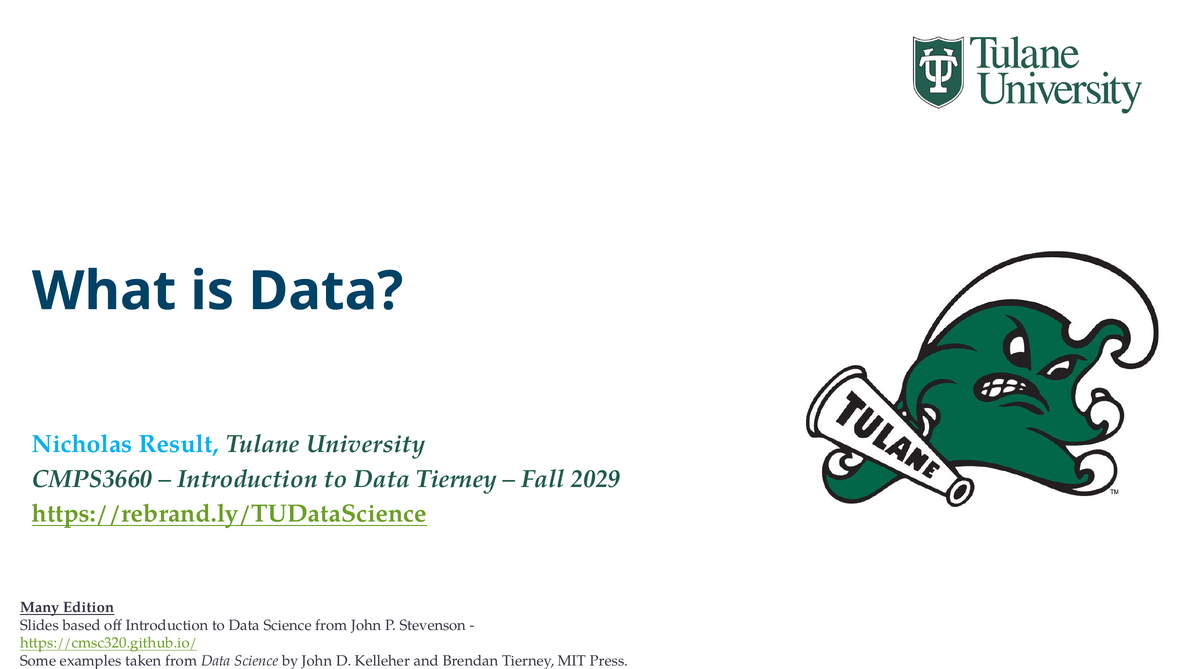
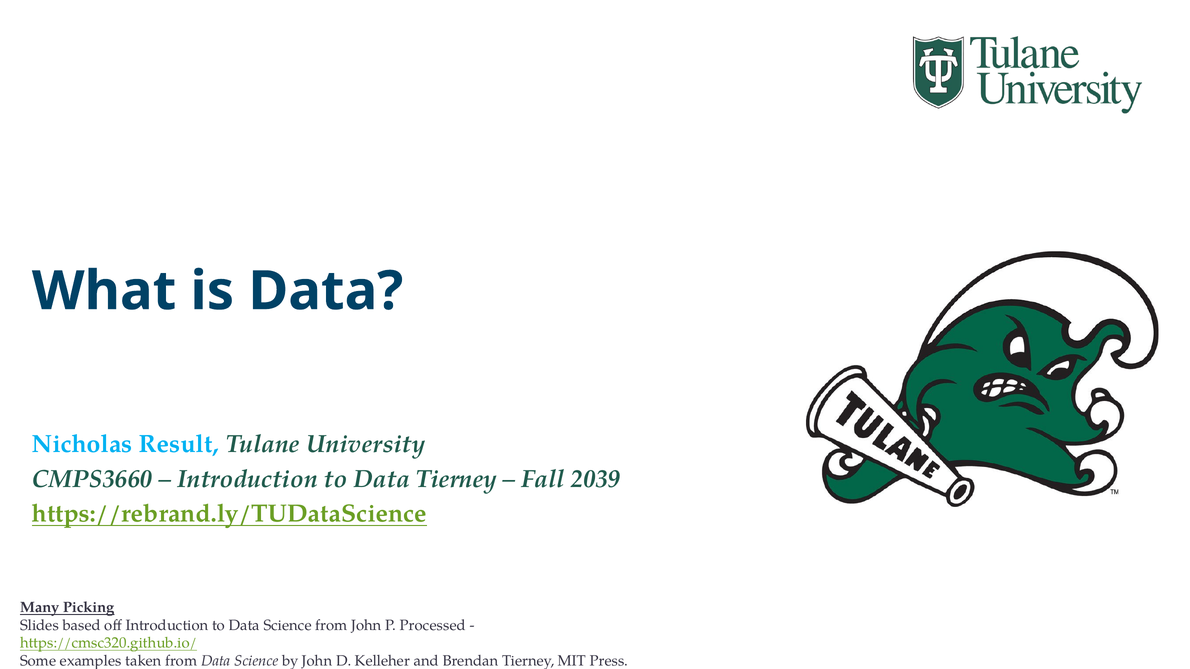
2029: 2029 -> 2039 (596, 479)
Edition: Edition -> Picking (89, 608)
Stevenson: Stevenson -> Processed (433, 626)
